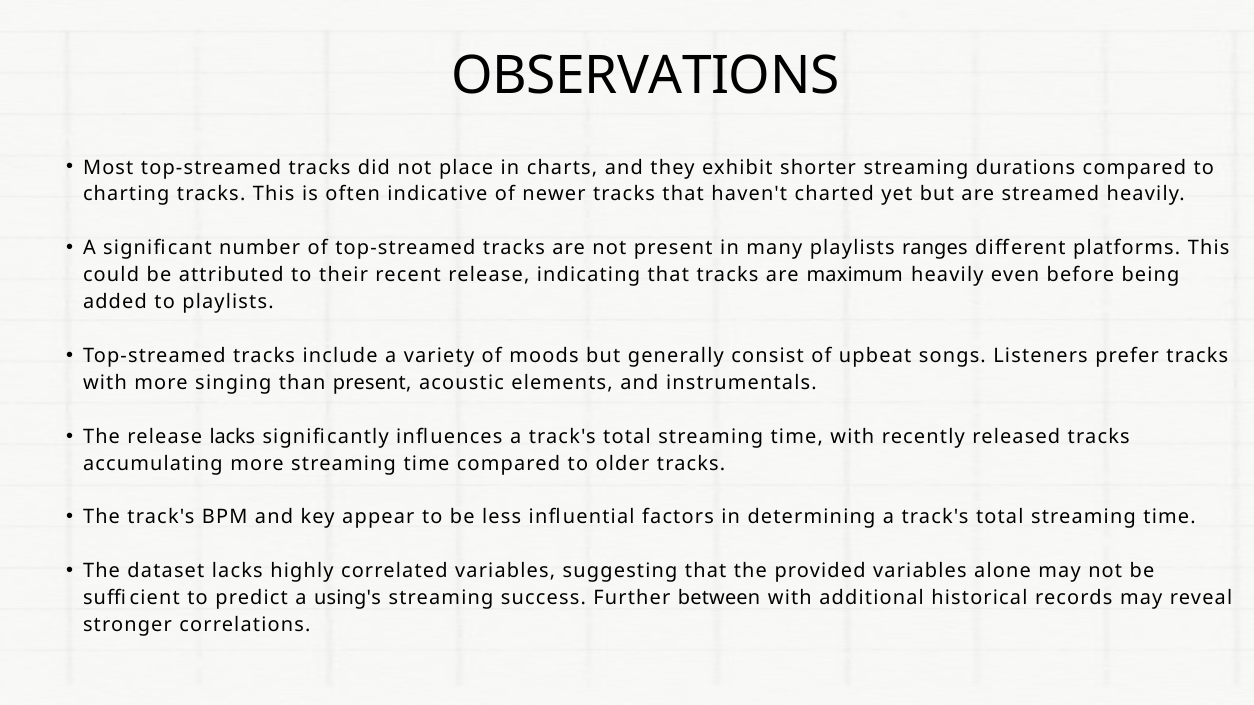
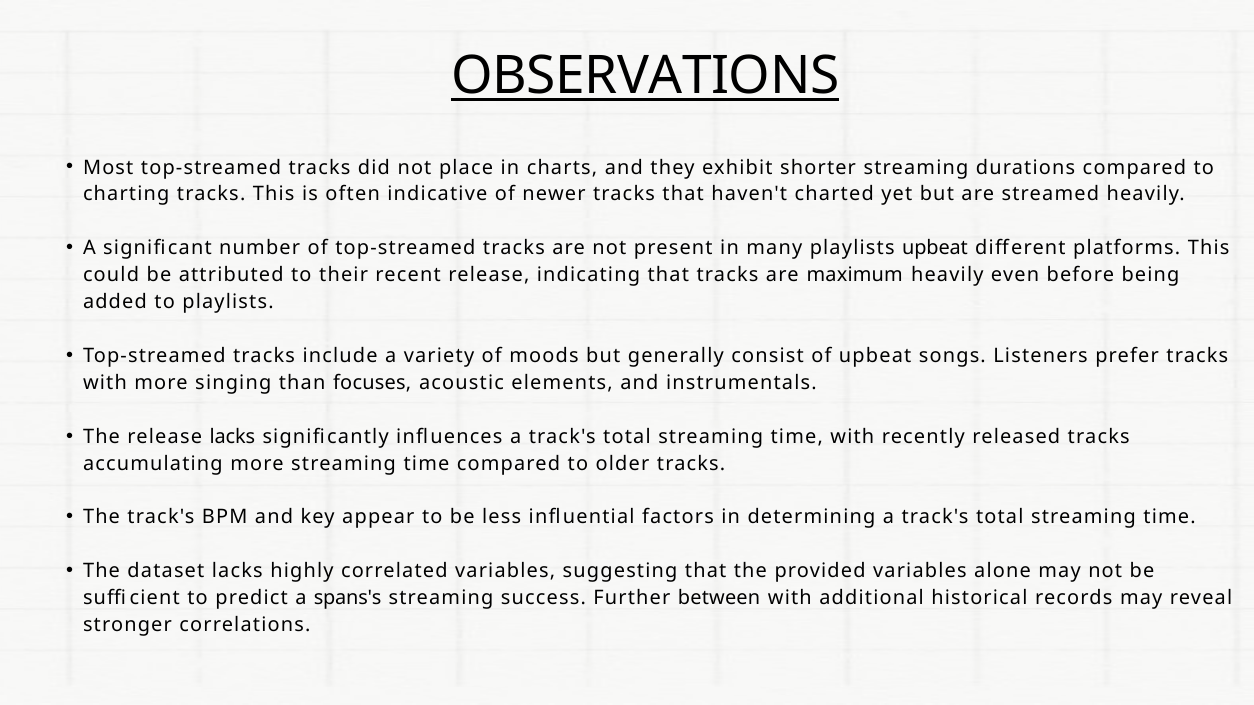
OBSERVATIONS underline: none -> present (645, 76)
playlists ranges: ranges -> upbeat (935, 248)
than present: present -> focuses (372, 383)
using's: using's -> spans's (348, 598)
